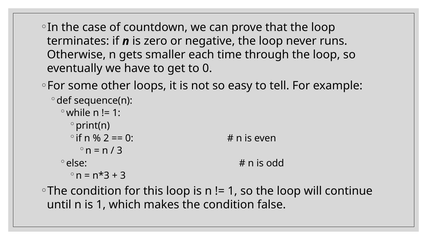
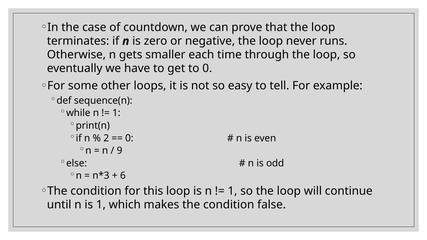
3: 3 -> 9 (120, 151)
3: 3 -> 6 (123, 176)
